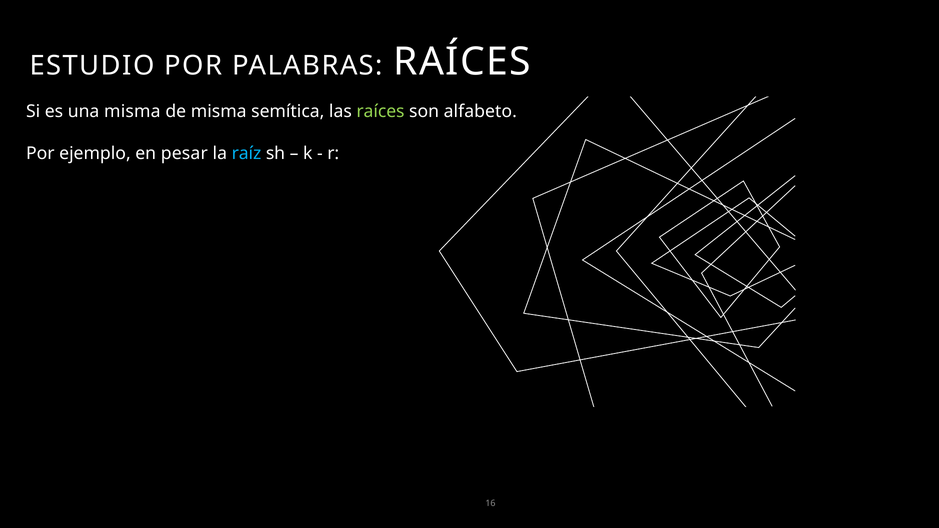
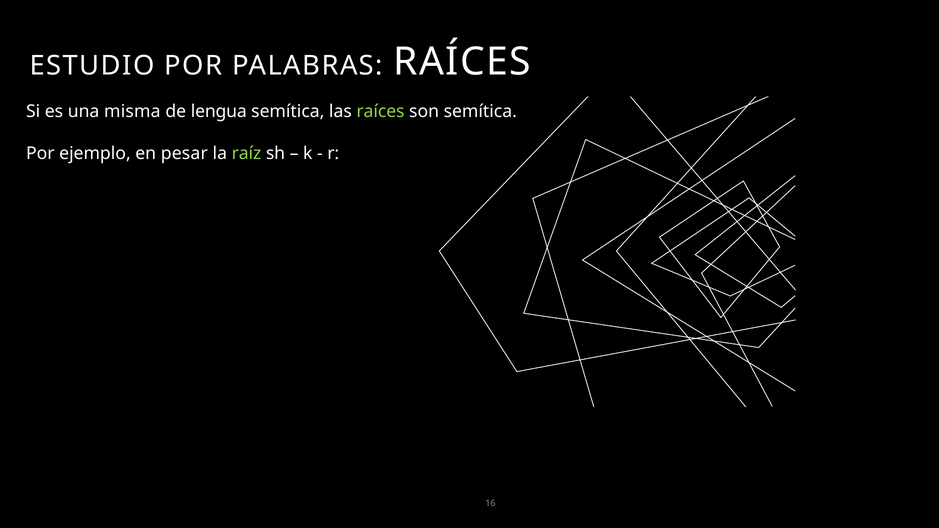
de misma: misma -> lengua (219, 111)
son alfabeto: alfabeto -> semítica (480, 111)
raíz colour: light blue -> light green (246, 154)
